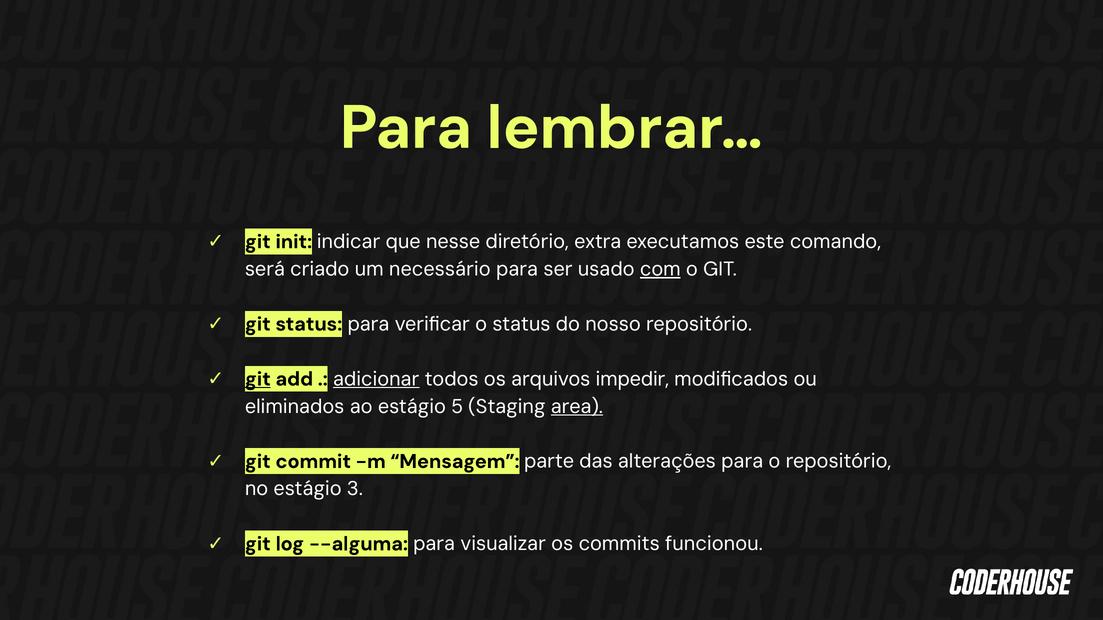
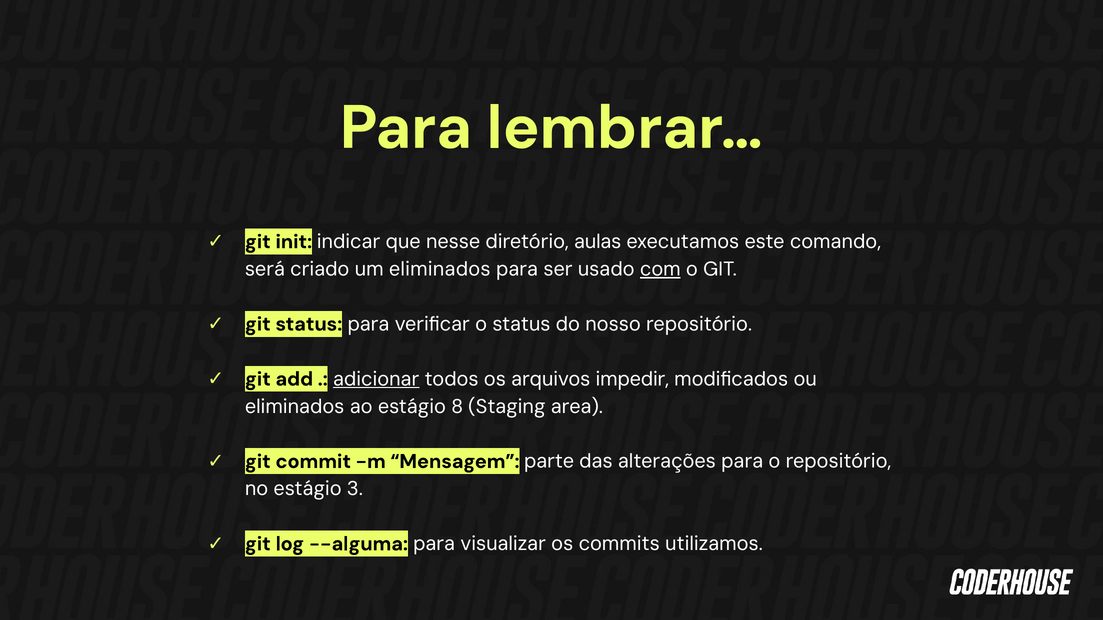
extra: extra -> aulas (598, 242)
um necessário: necessário -> eliminados (440, 269)
git underline: present -> none (258, 379)
5: 5 -> 8 (457, 407)
area underline: present -> none (577, 407)
funcionou: funcionou -> utilizamos (714, 544)
